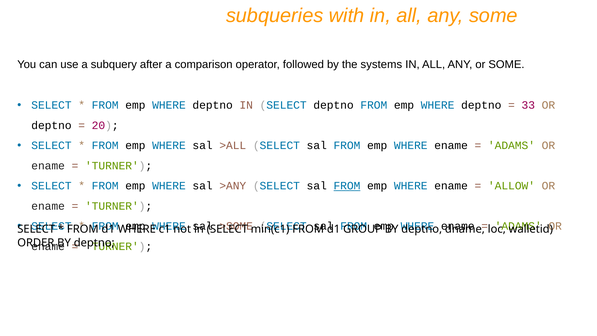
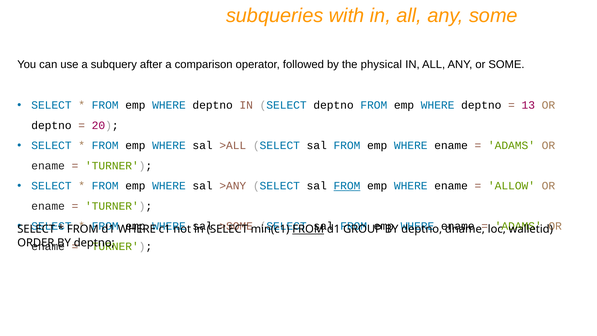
systems: systems -> physical (381, 64)
33: 33 -> 13 (528, 105)
FROM underline: none -> present (308, 229)
